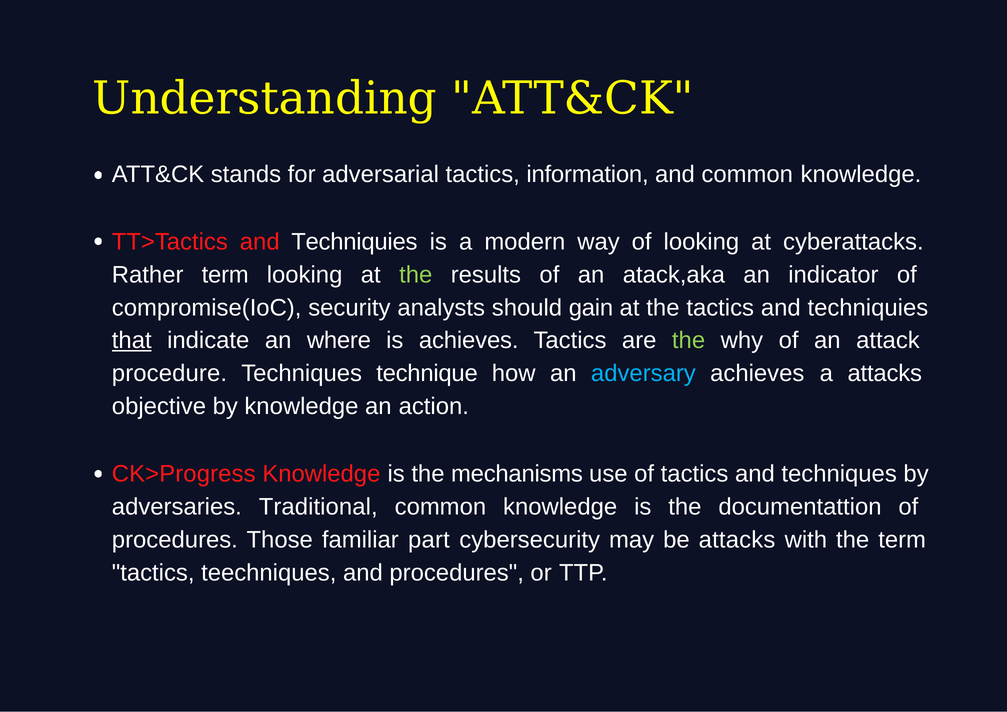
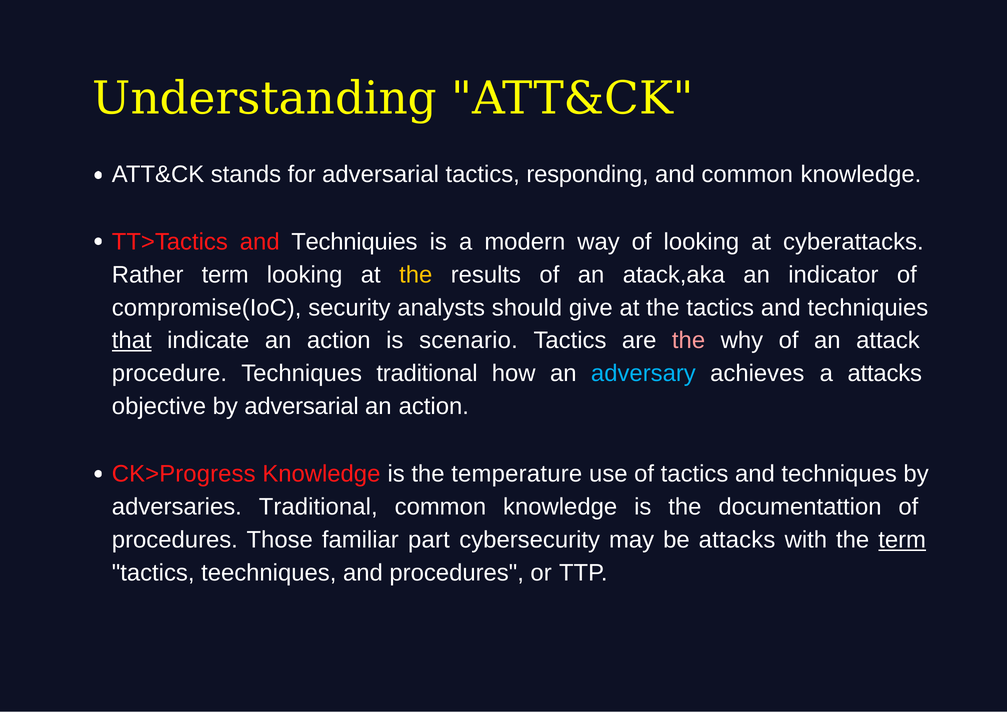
information: information -> responding (588, 174)
the colour: light green -> yellow (416, 275)
gain: gain -> give (591, 308)
indicate an where: where -> action (339, 341)
is achieves: achieves -> scenario (469, 341)
the colour: light green -> pink (689, 341)
Techniques technique: technique -> traditional (427, 374)
by knowledge: knowledge -> adversarial (302, 407)
mechanisms: mechanisms -> temperature (517, 474)
term underline: none -> present (902, 540)
